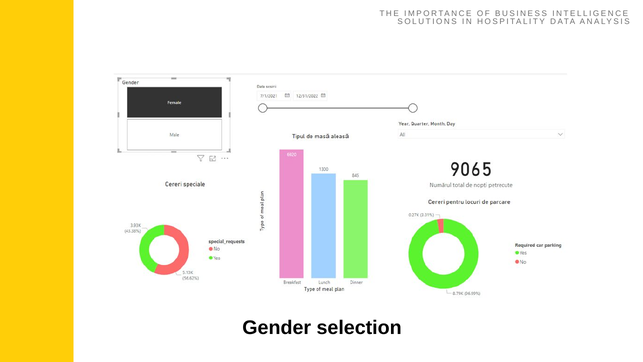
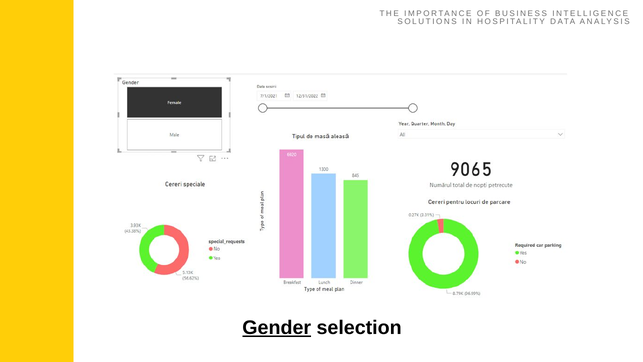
Gender underline: none -> present (277, 327)
